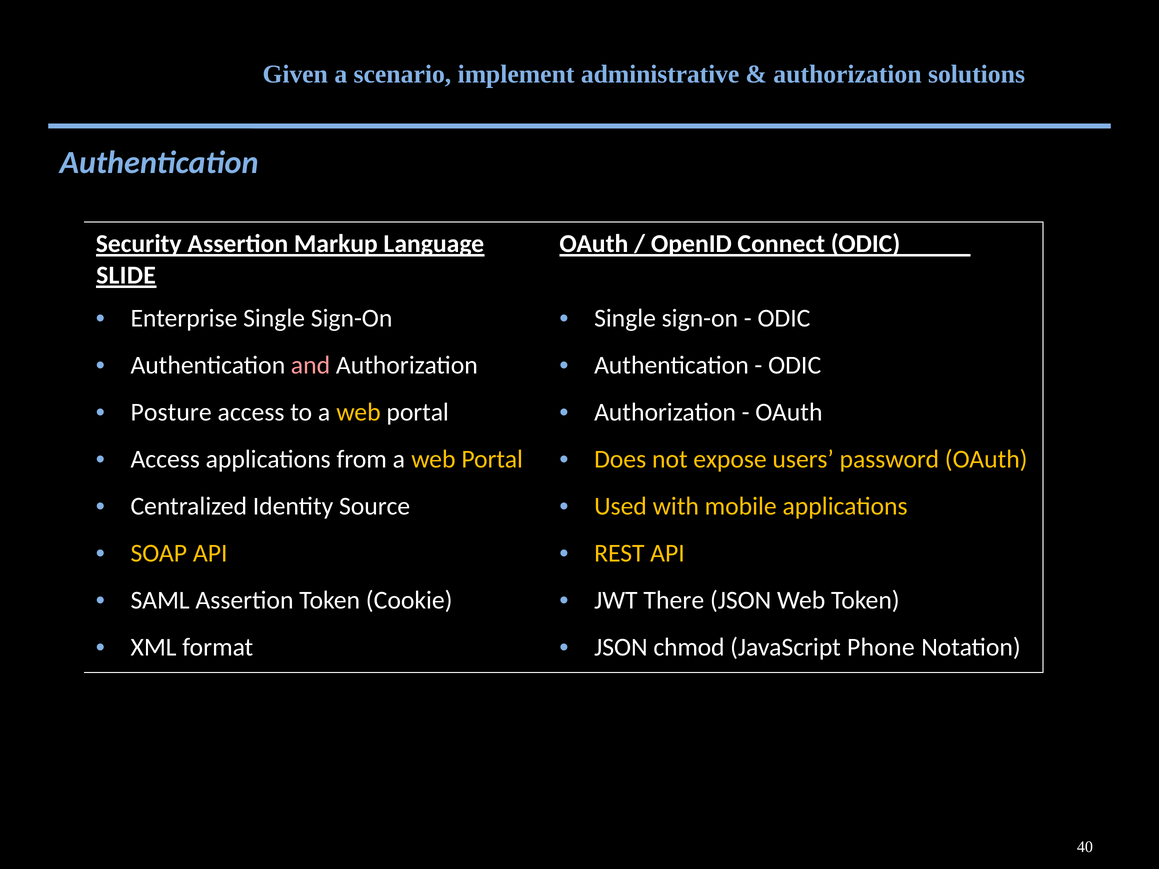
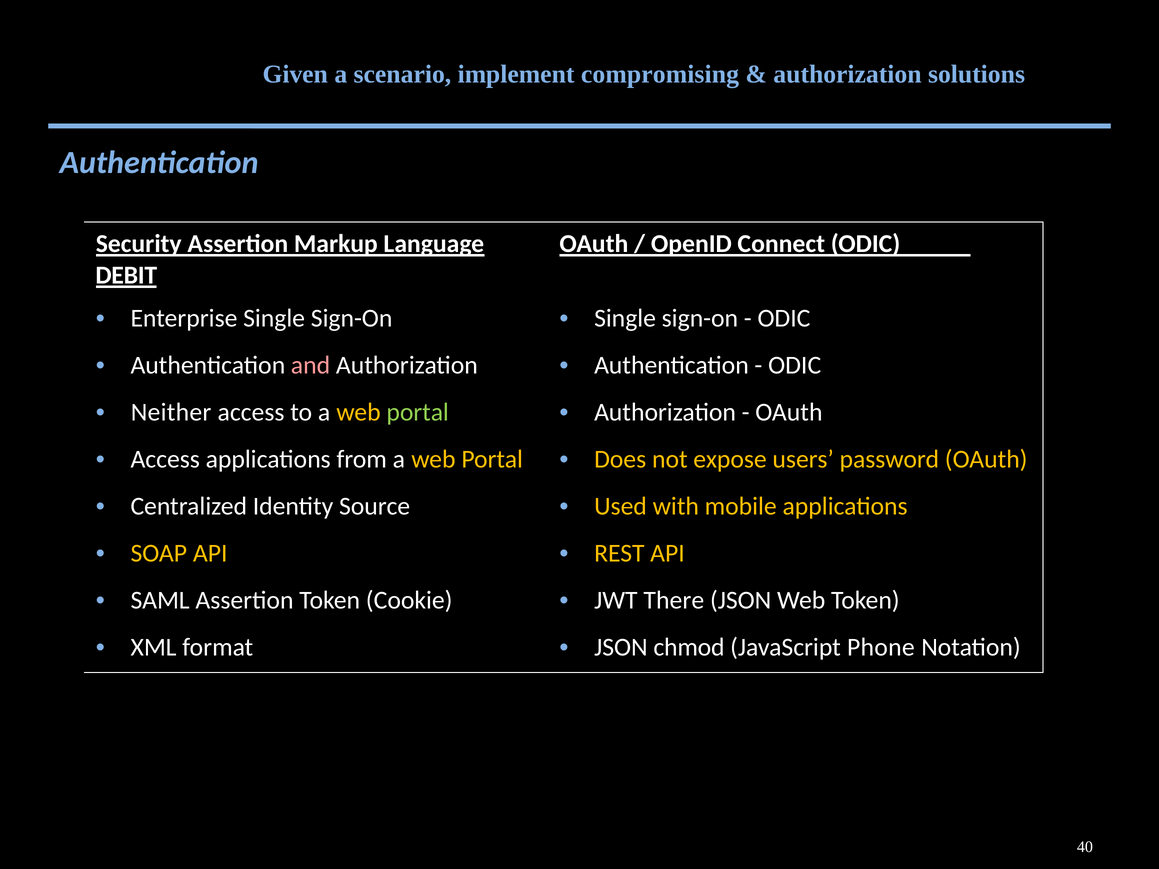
administrative: administrative -> compromising (660, 74)
SLIDE: SLIDE -> DEBIT (126, 275)
Posture: Posture -> Neither (171, 413)
portal colour: white -> light green (418, 413)
